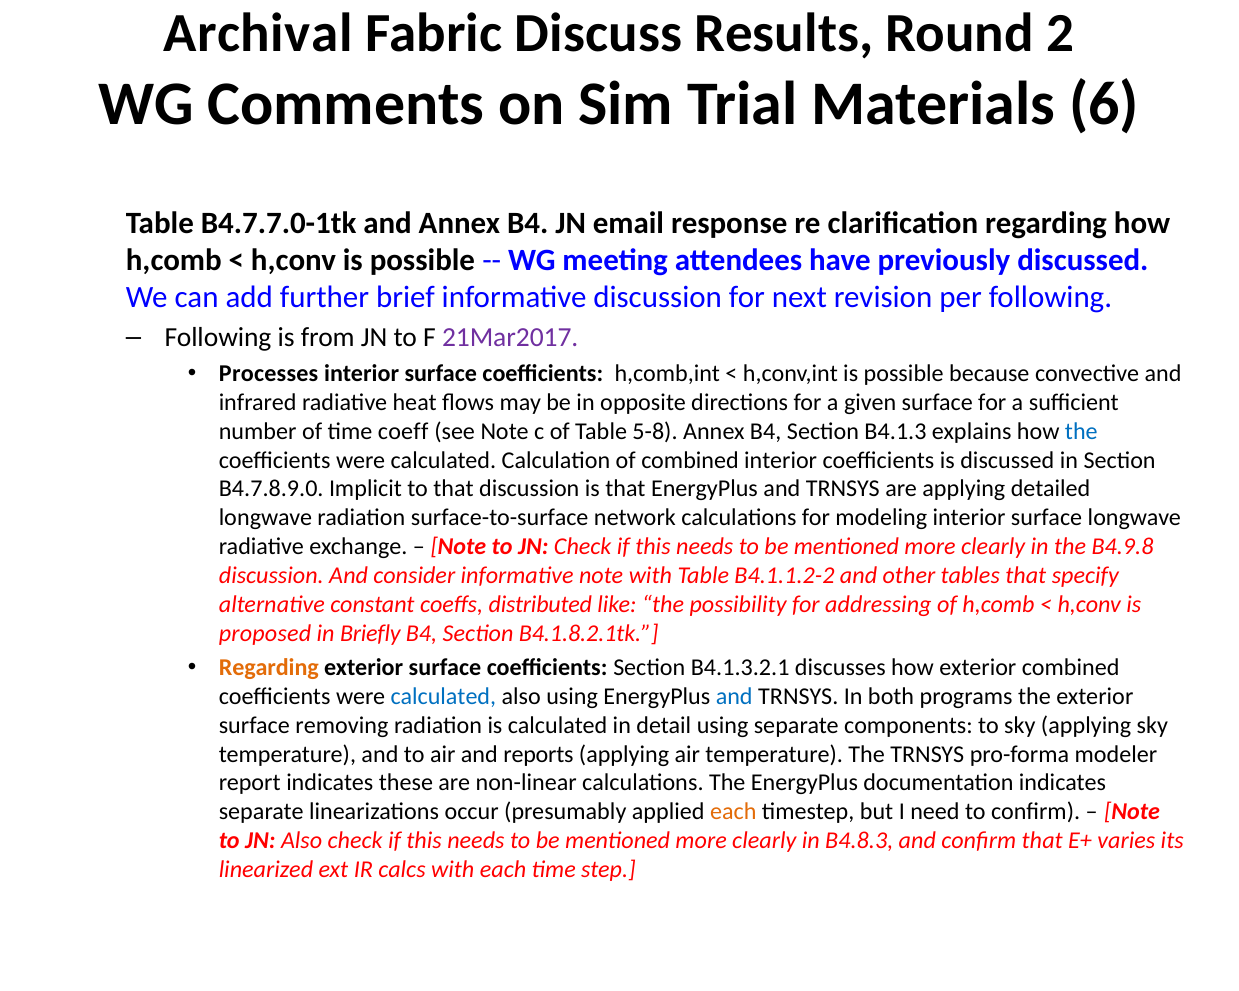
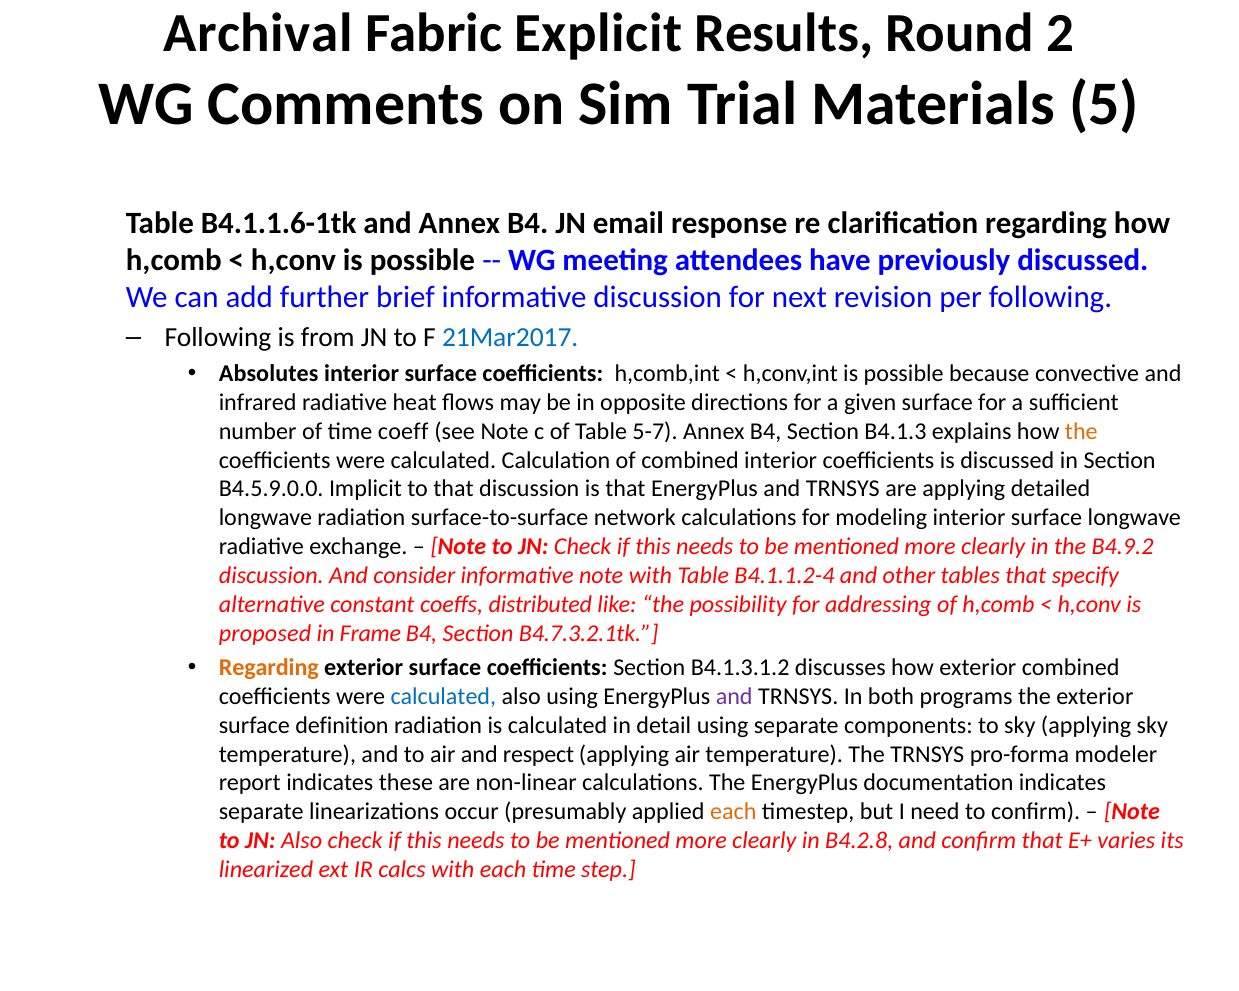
Discuss: Discuss -> Explicit (598, 34)
6: 6 -> 5 (1104, 104)
B4.7.7.0-1tk: B4.7.7.0-1tk -> B4.1.1.6-1tk (279, 223)
21Mar2017 colour: purple -> blue (510, 338)
Processes: Processes -> Absolutes (269, 373)
5-8: 5-8 -> 5-7 (655, 431)
the colour: blue -> orange (1081, 431)
B4.7.8.9.0: B4.7.8.9.0 -> B4.5.9.0.0 (271, 489)
B4.9.8: B4.9.8 -> B4.9.2 (1123, 547)
B4.1.1.2-2: B4.1.1.2-2 -> B4.1.1.2-4 (784, 576)
Briefly: Briefly -> Frame (370, 634)
B4.1.8.2.1tk: B4.1.8.2.1tk -> B4.7.3.2.1tk (589, 634)
B4.1.3.2.1: B4.1.3.2.1 -> B4.1.3.1.2 (740, 667)
and colour: blue -> purple (734, 696)
removing: removing -> definition (342, 725)
reports: reports -> respect (539, 754)
B4.8.3: B4.8.3 -> B4.2.8 (859, 841)
